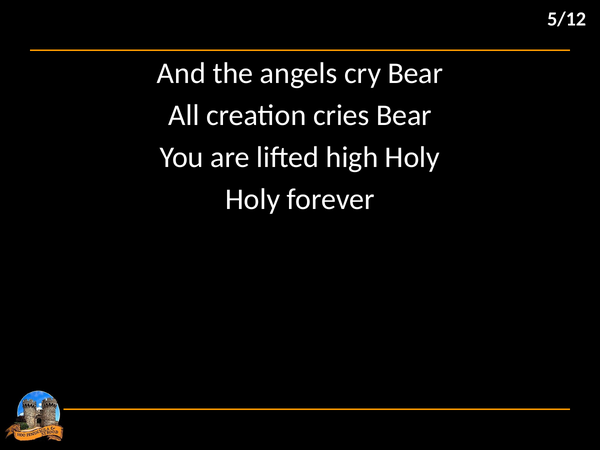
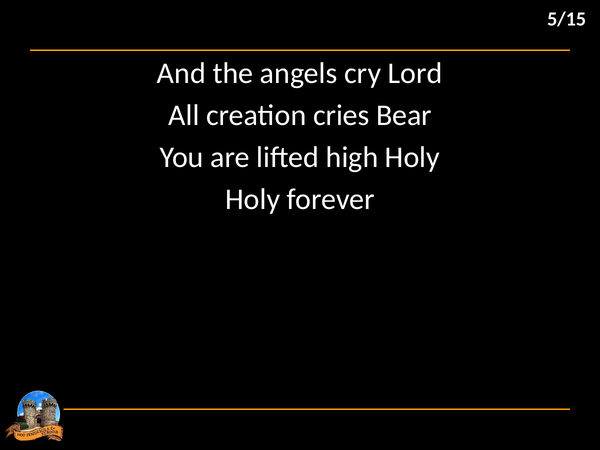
5/12: 5/12 -> 5/15 (567, 19)
cry Bear: Bear -> Lord (415, 73)
